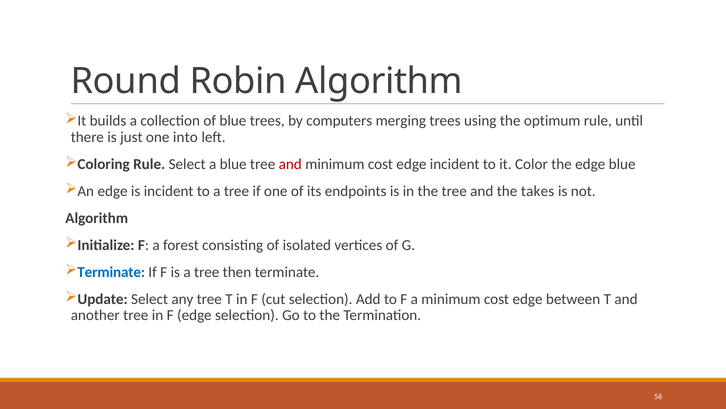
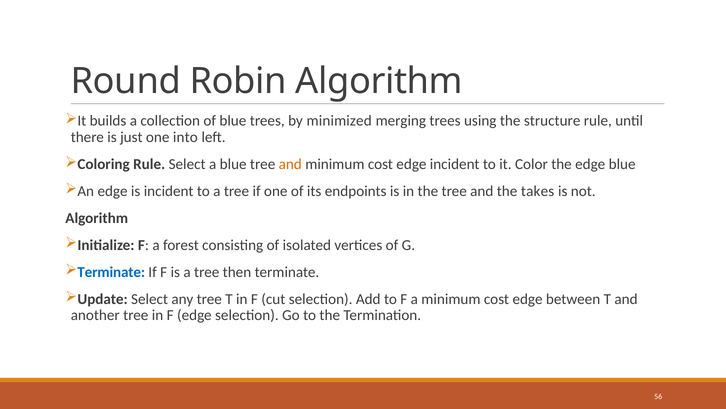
computers: computers -> minimized (339, 121)
optimum: optimum -> structure (552, 121)
and colour: red -> orange (290, 164)
